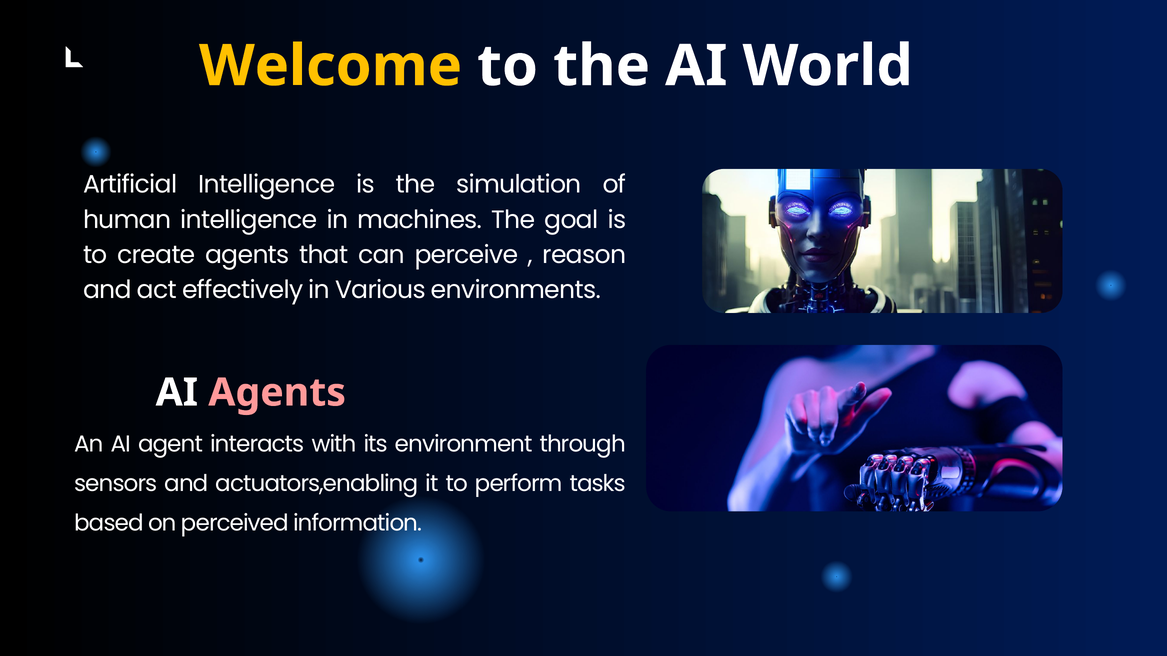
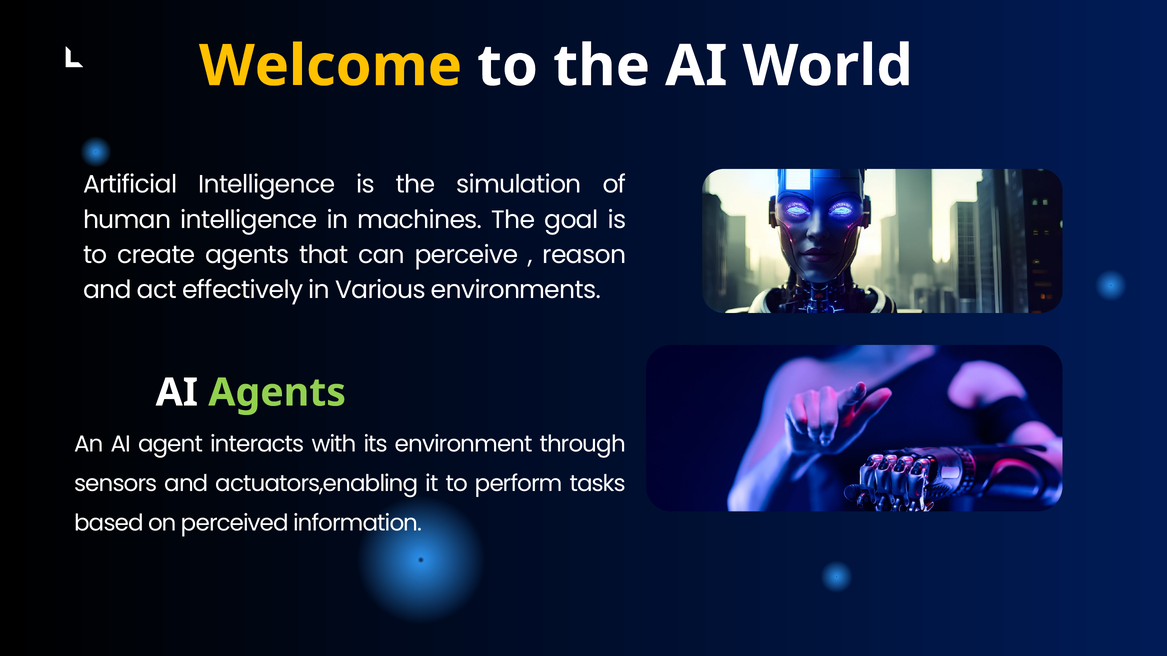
Agents colour: pink -> light green (277, 393)
